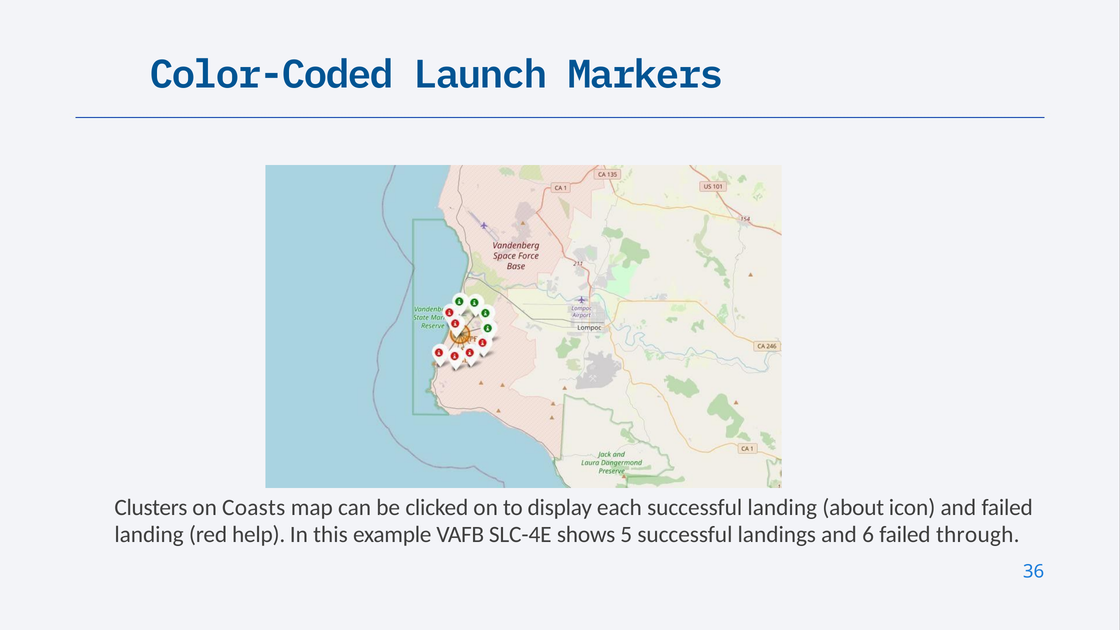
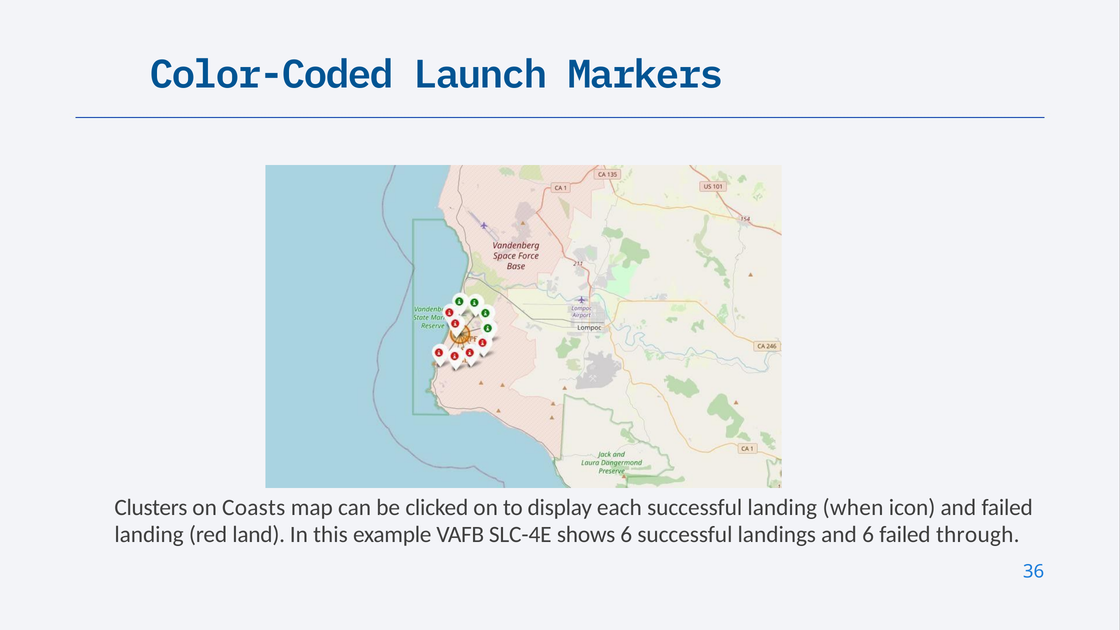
about: about -> when (853, 508)
help: help -> land (259, 535)
shows 5: 5 -> 6 (626, 535)
